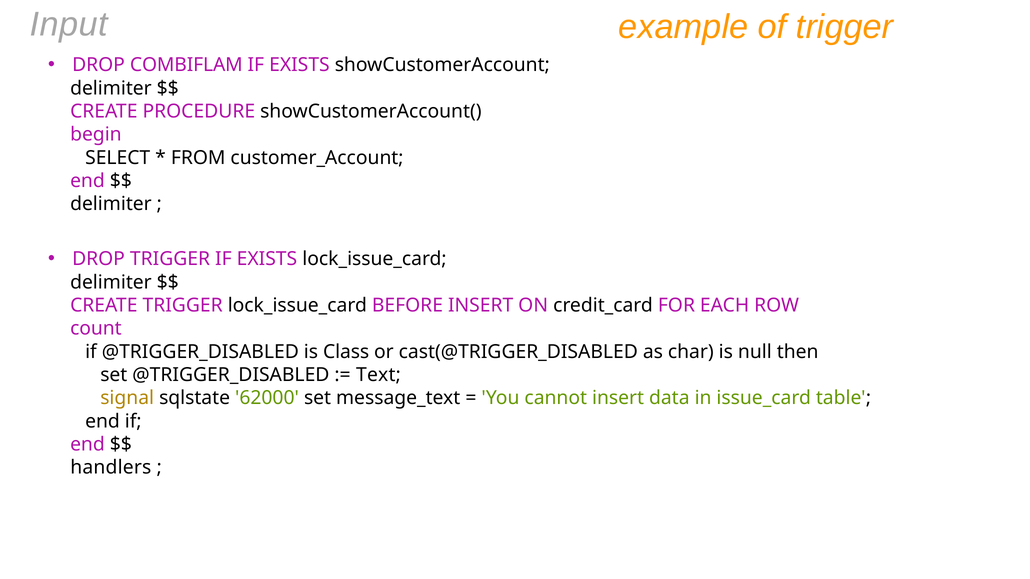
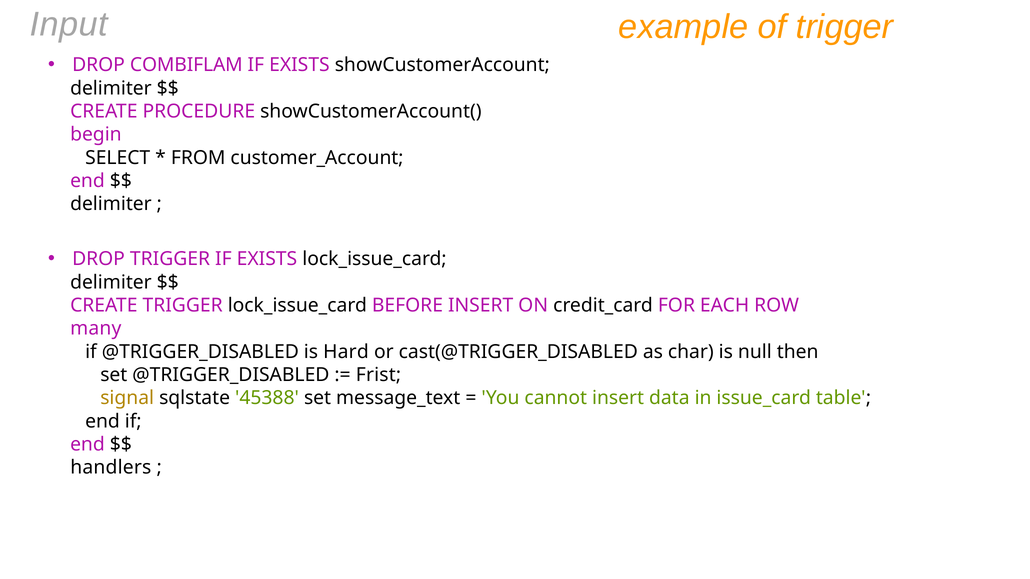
count: count -> many (96, 329)
Class: Class -> Hard (346, 352)
Text: Text -> Frist (378, 375)
62000: 62000 -> 45388 (267, 398)
